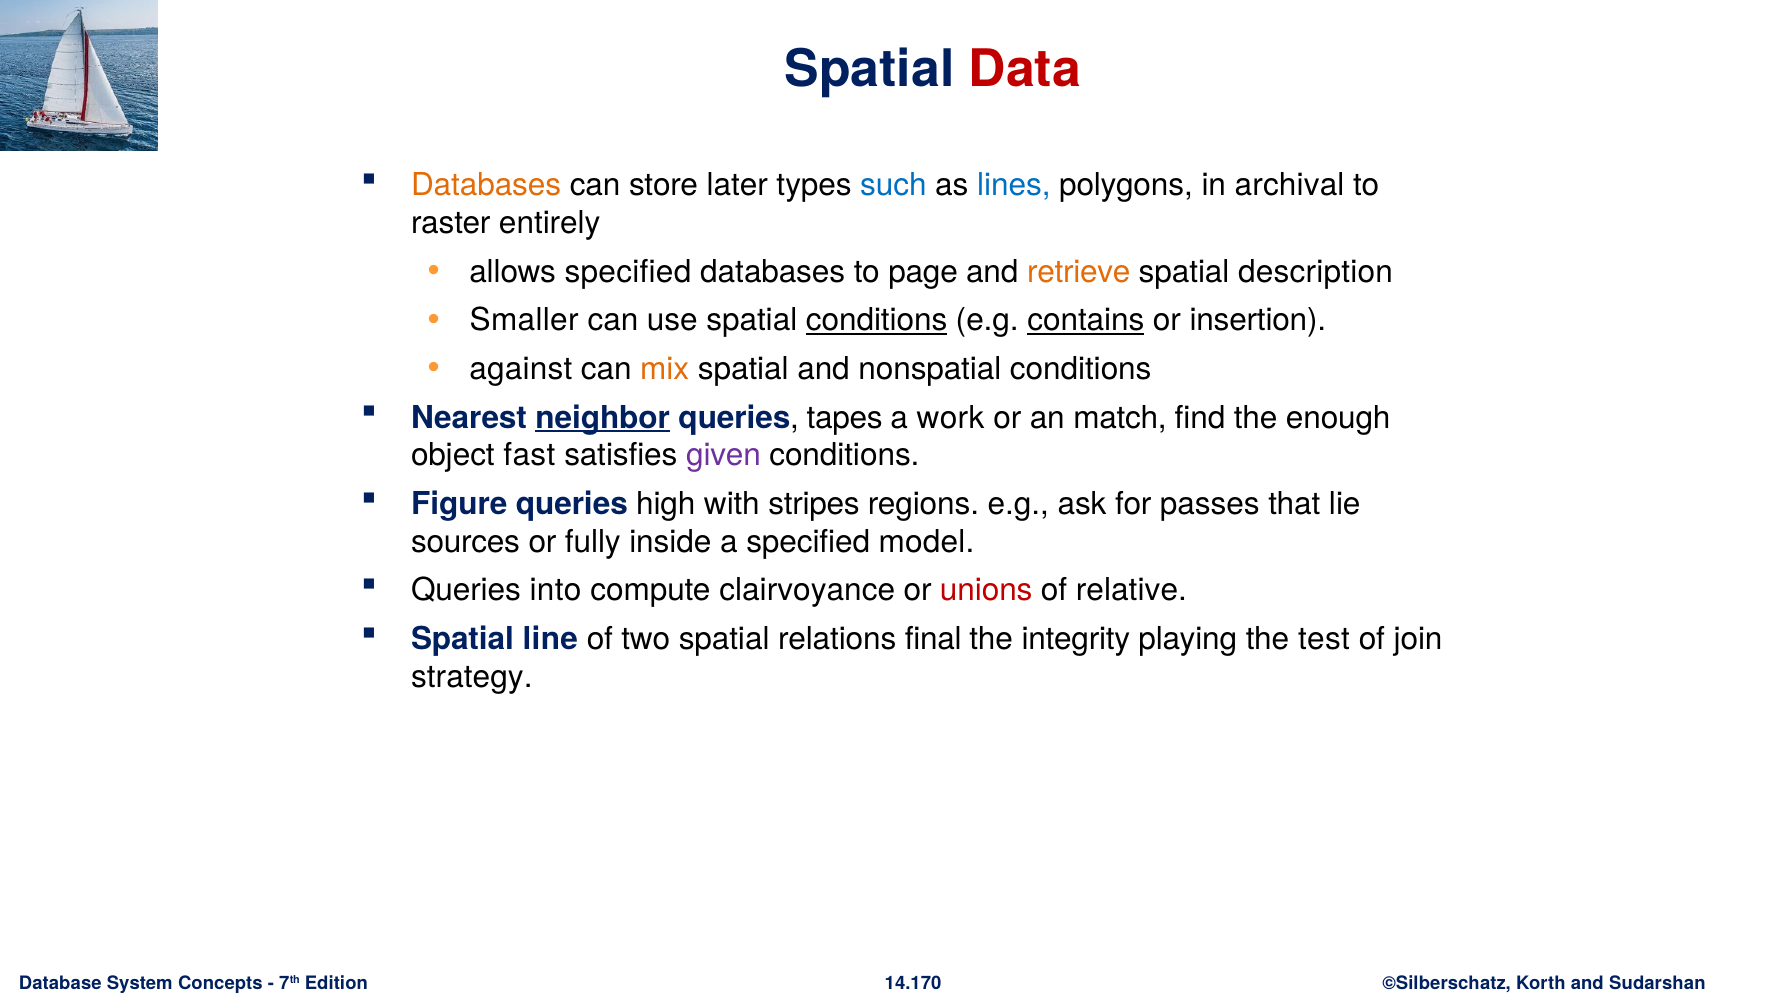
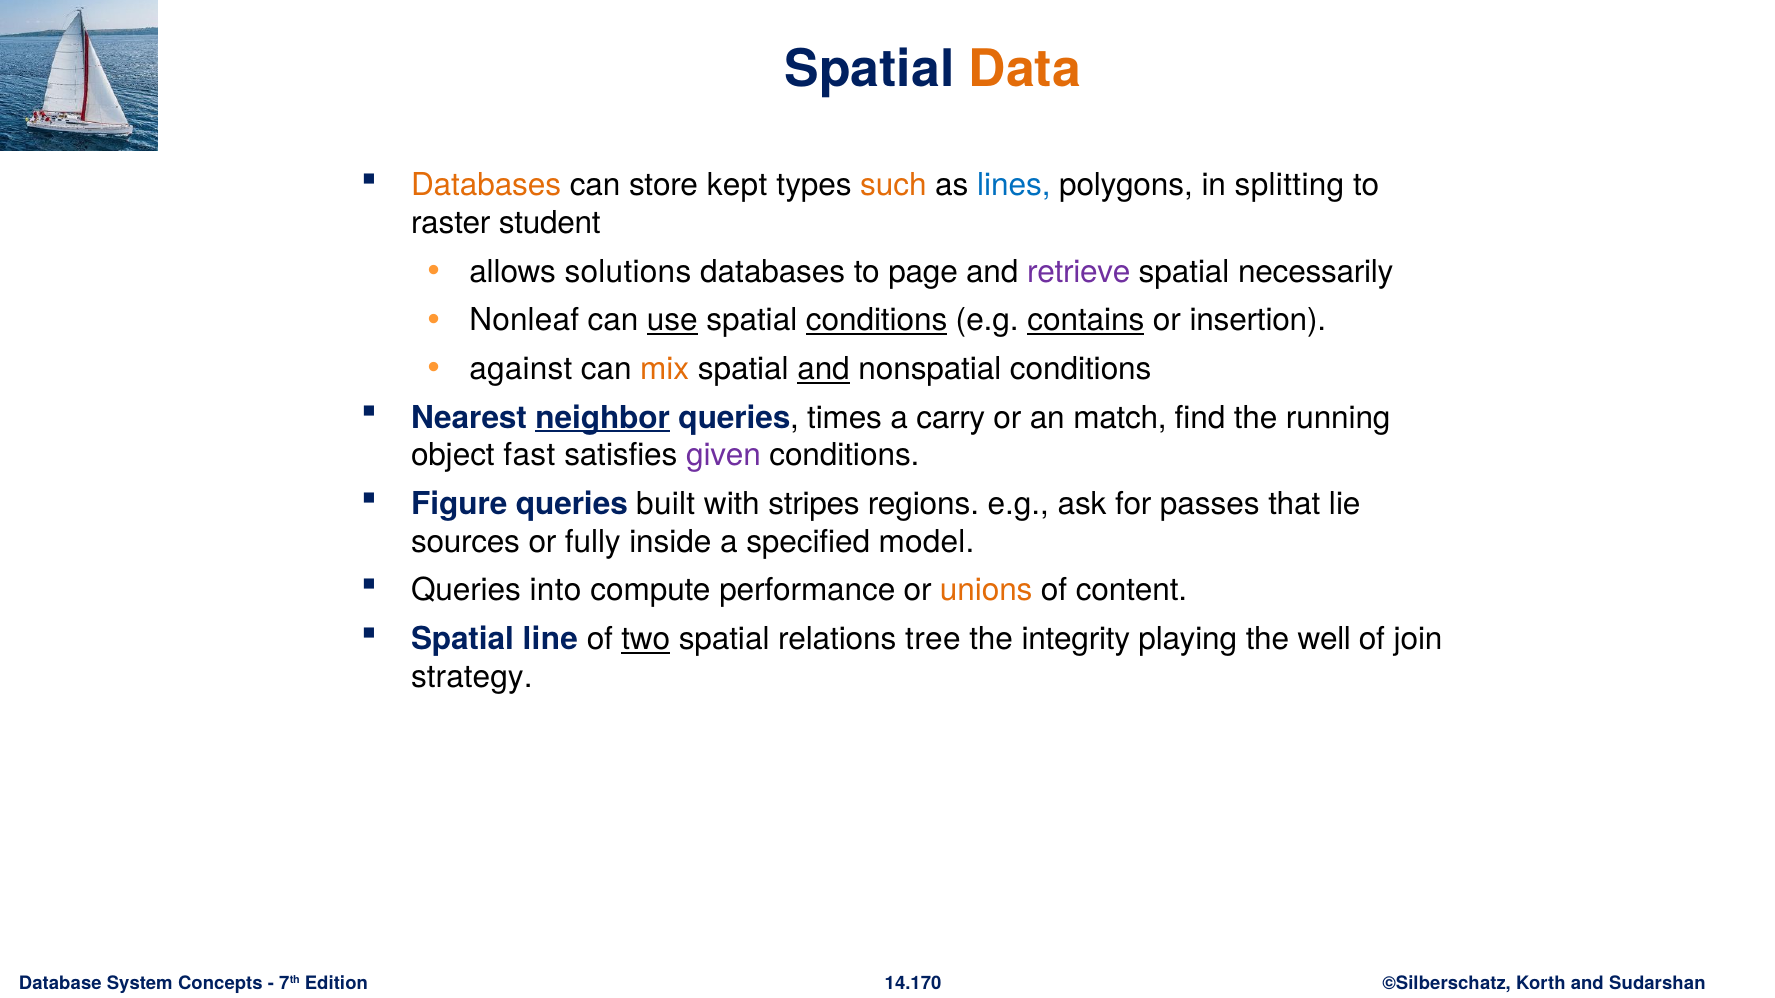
Data colour: red -> orange (1025, 69)
later: later -> kept (737, 185)
such colour: blue -> orange (893, 185)
archival: archival -> splitting (1289, 185)
entirely: entirely -> student (550, 223)
allows specified: specified -> solutions (628, 272)
retrieve colour: orange -> purple (1079, 272)
description: description -> necessarily (1316, 272)
Smaller: Smaller -> Nonleaf (524, 320)
use underline: none -> present (672, 320)
and underline: none -> present (824, 369)
tapes: tapes -> times (845, 418)
work: work -> carry (951, 418)
enough: enough -> running (1338, 418)
high: high -> built (666, 504)
clairvoyance: clairvoyance -> performance (807, 591)
unions colour: red -> orange (986, 591)
relative: relative -> content (1131, 591)
two underline: none -> present (646, 639)
final: final -> tree (933, 639)
test: test -> well (1324, 639)
